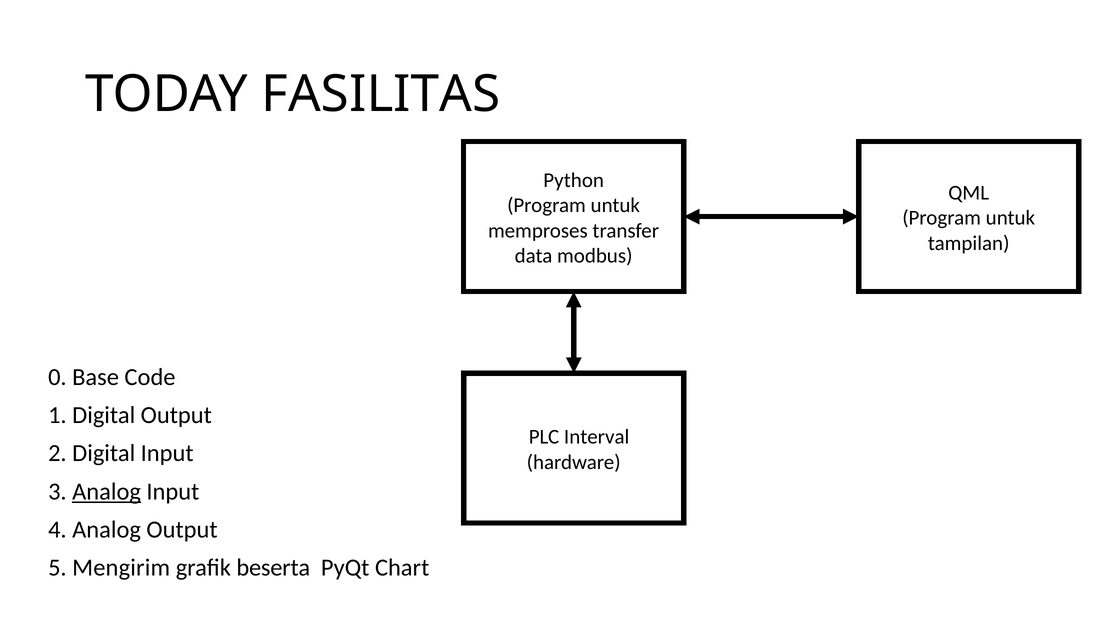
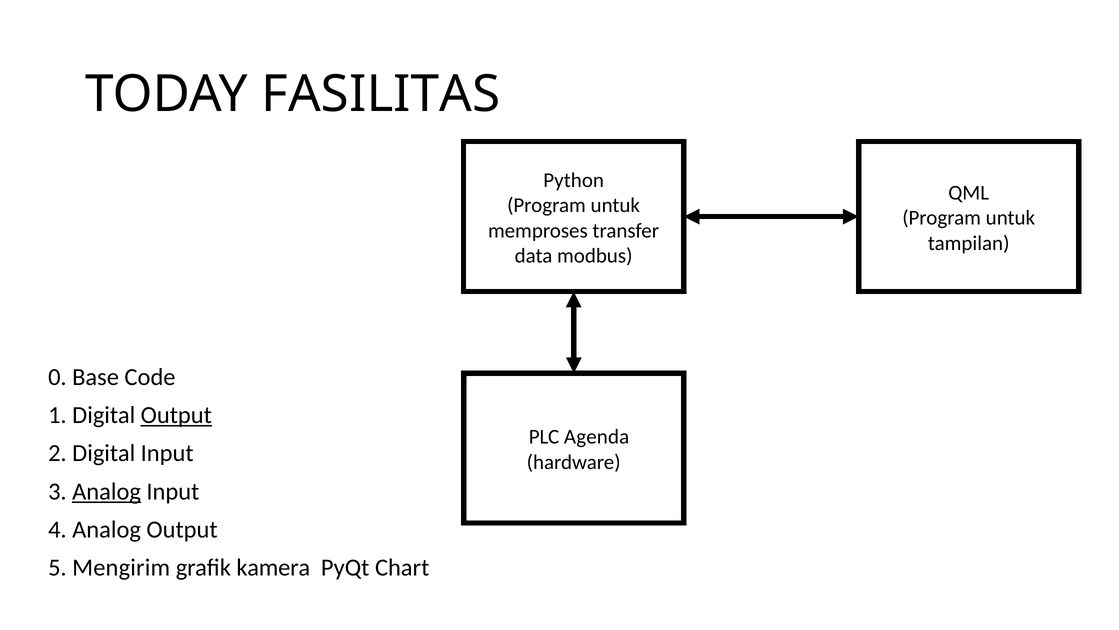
Output underline: none -> present (176, 415)
Interval: Interval -> Agenda (597, 437)
beserta: beserta -> kamera (273, 567)
